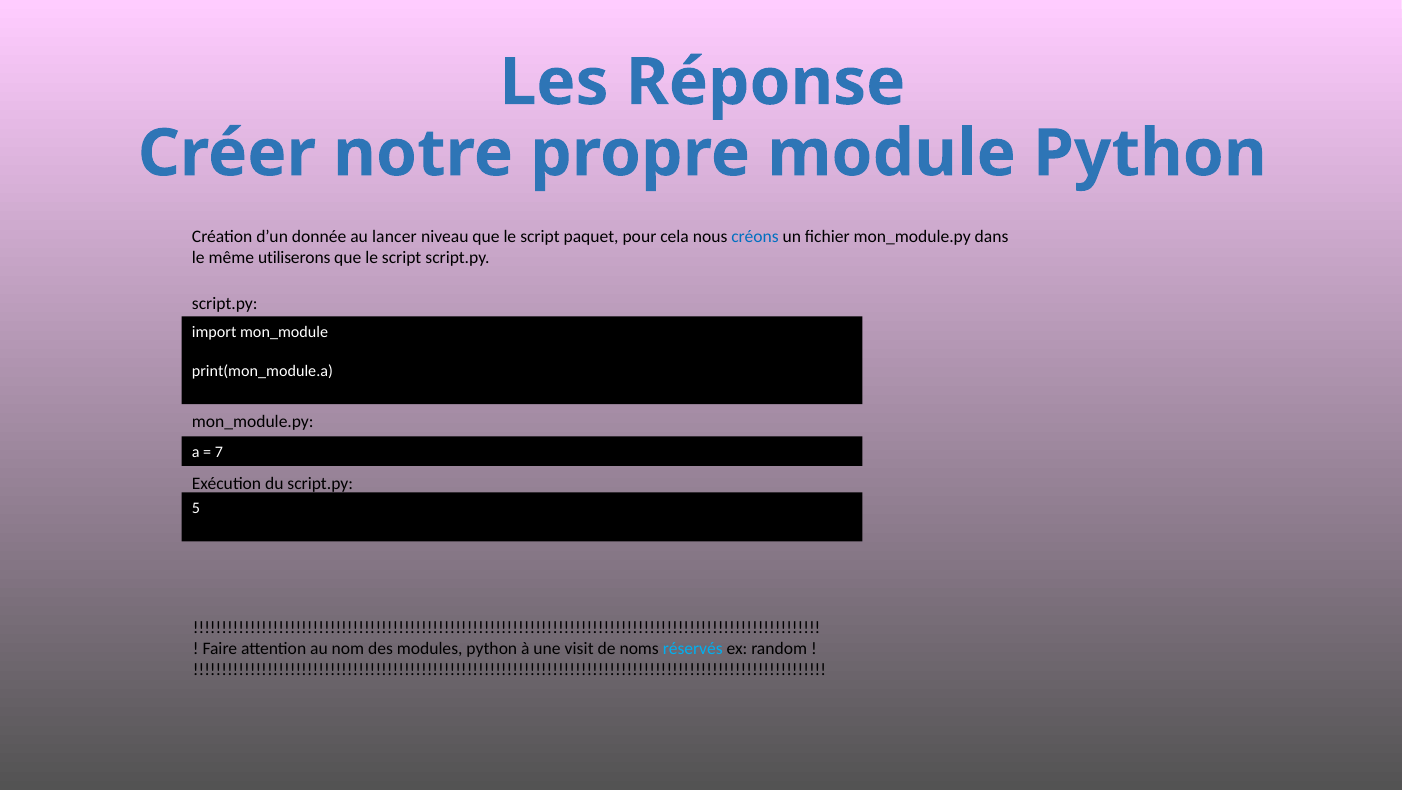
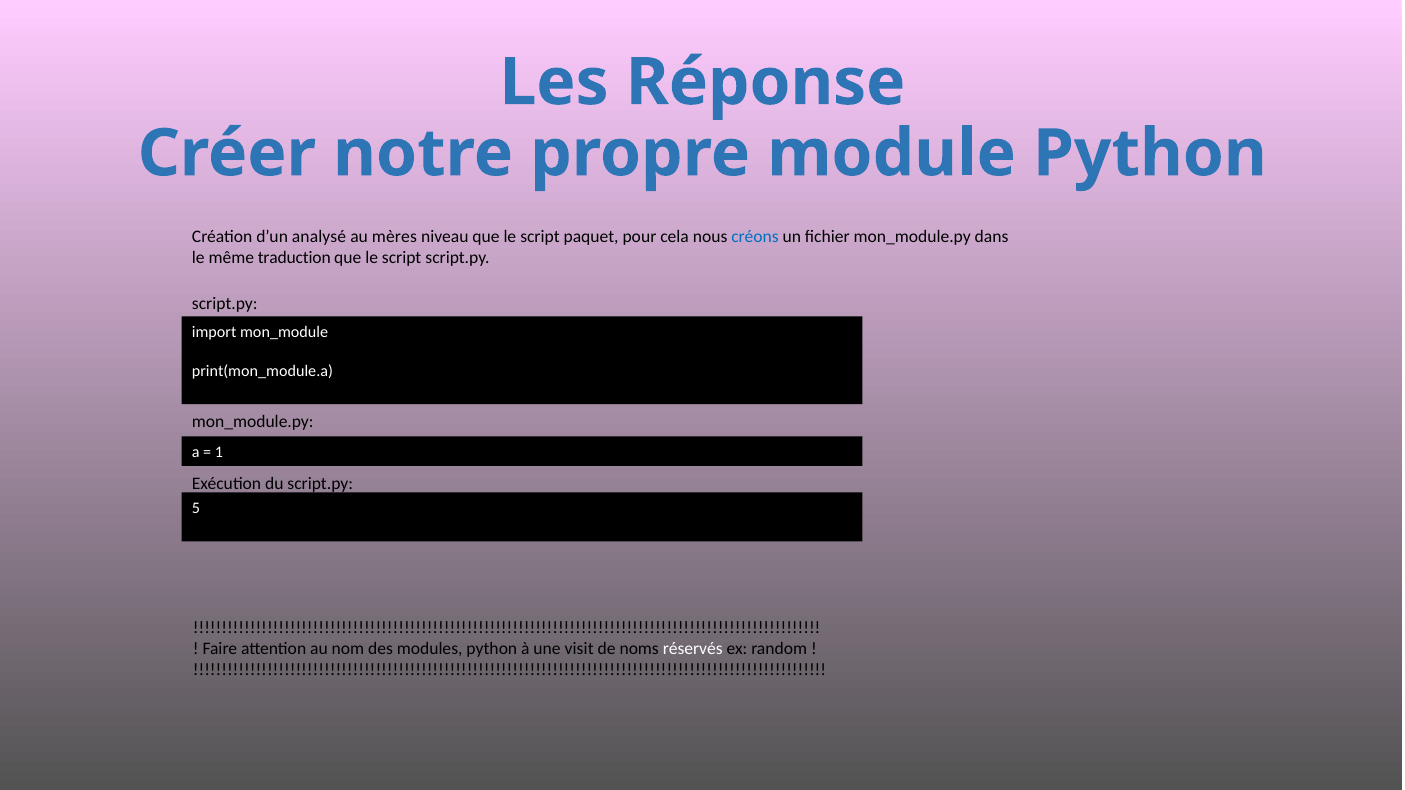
donnée: donnée -> analysé (319, 237)
lancer: lancer -> mères (394, 237)
utiliserons: utiliserons -> traduction (294, 258)
7: 7 -> 1 (219, 452)
réservés colour: light blue -> white (693, 649)
